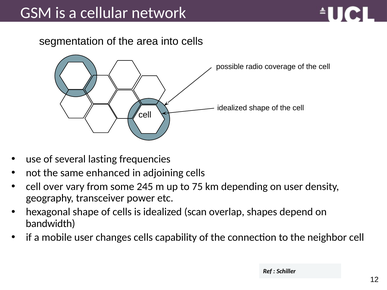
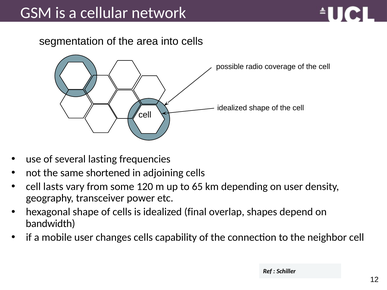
enhanced: enhanced -> shortened (108, 173)
over: over -> lasts (53, 187)
245: 245 -> 120 (145, 187)
75: 75 -> 65 (197, 187)
scan: scan -> final (195, 212)
